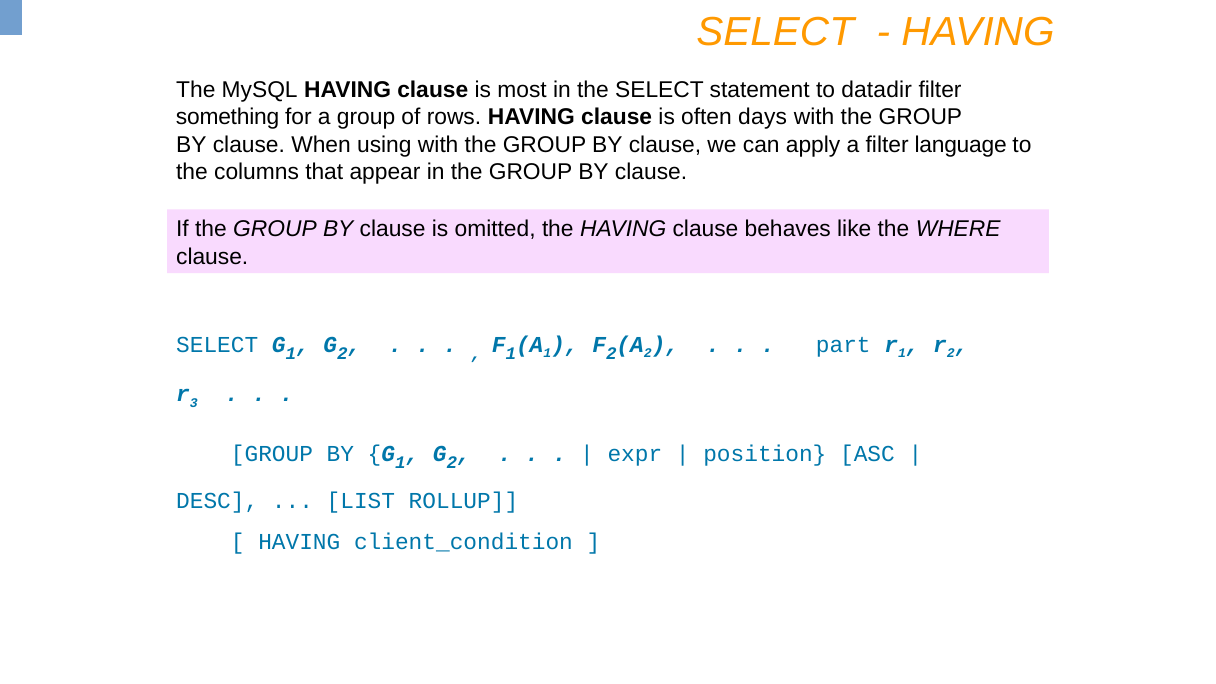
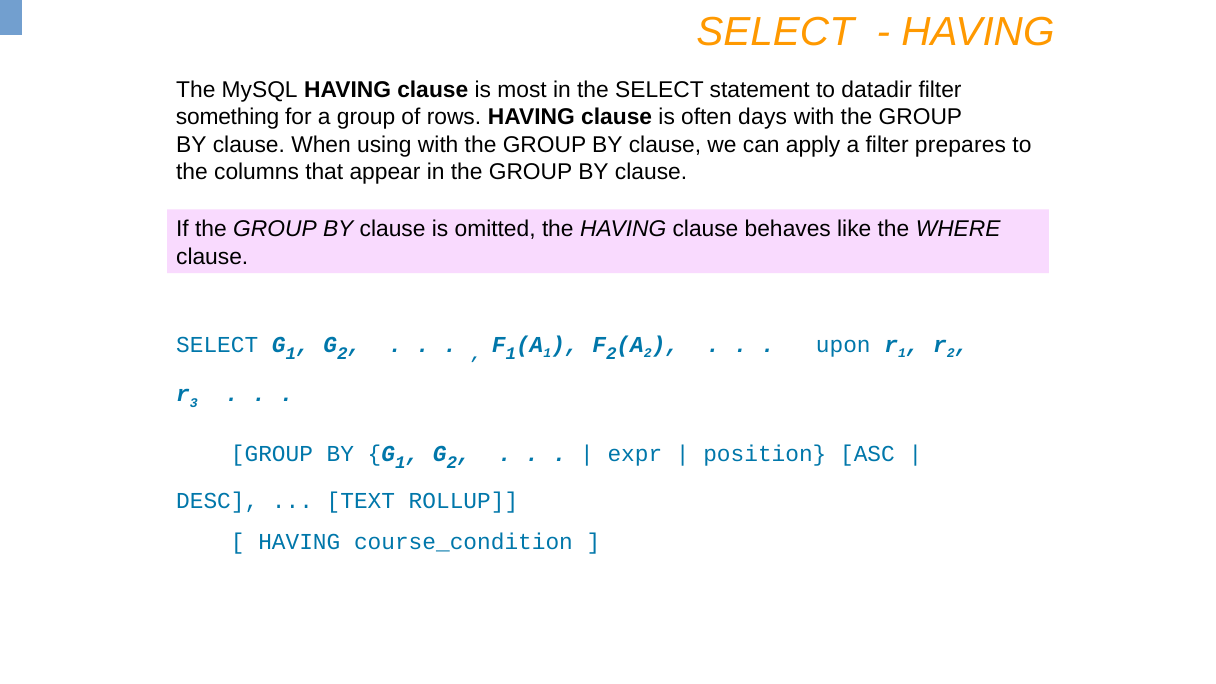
language: language -> prepares (960, 145)
part: part -> upon (843, 345)
LIST: LIST -> TEXT (361, 501)
client_condition: client_condition -> course_condition (463, 542)
